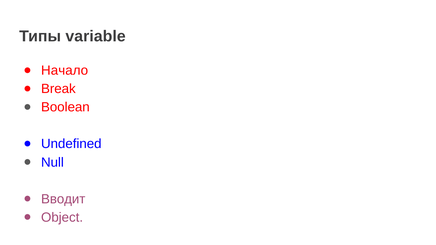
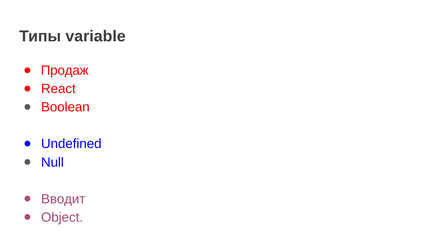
Начало: Начало -> Продаж (65, 71)
Break: Break -> React (58, 89)
